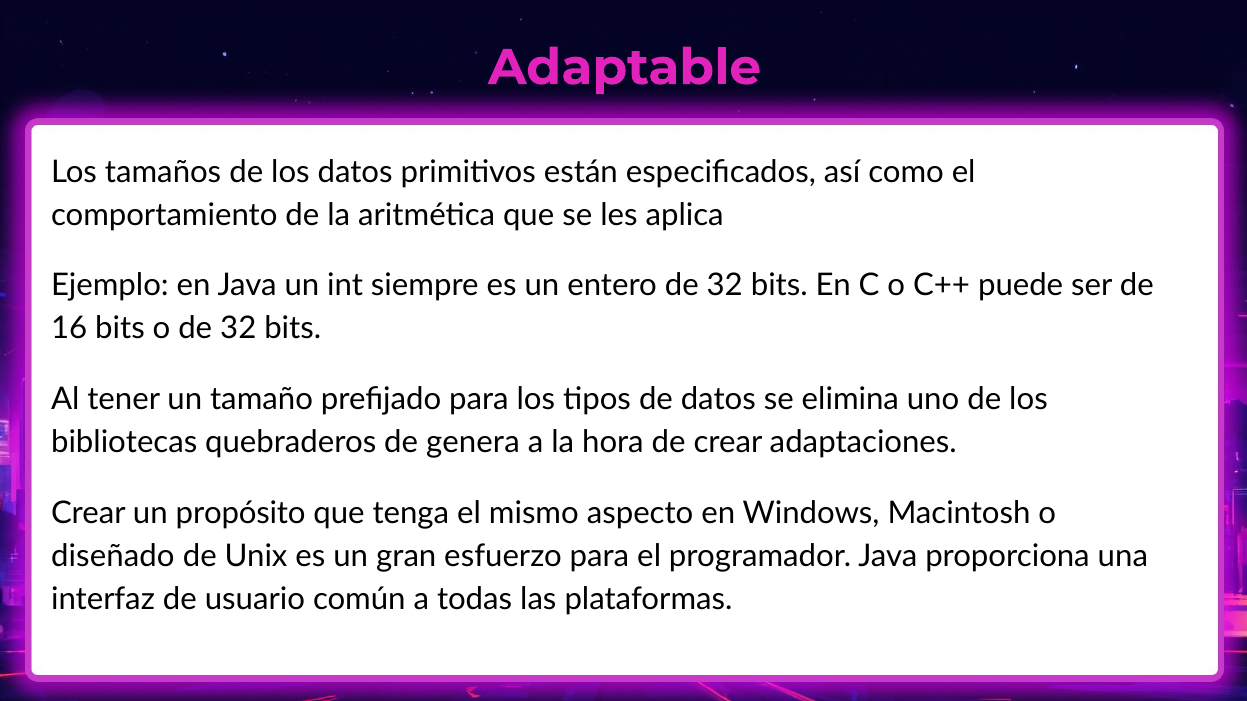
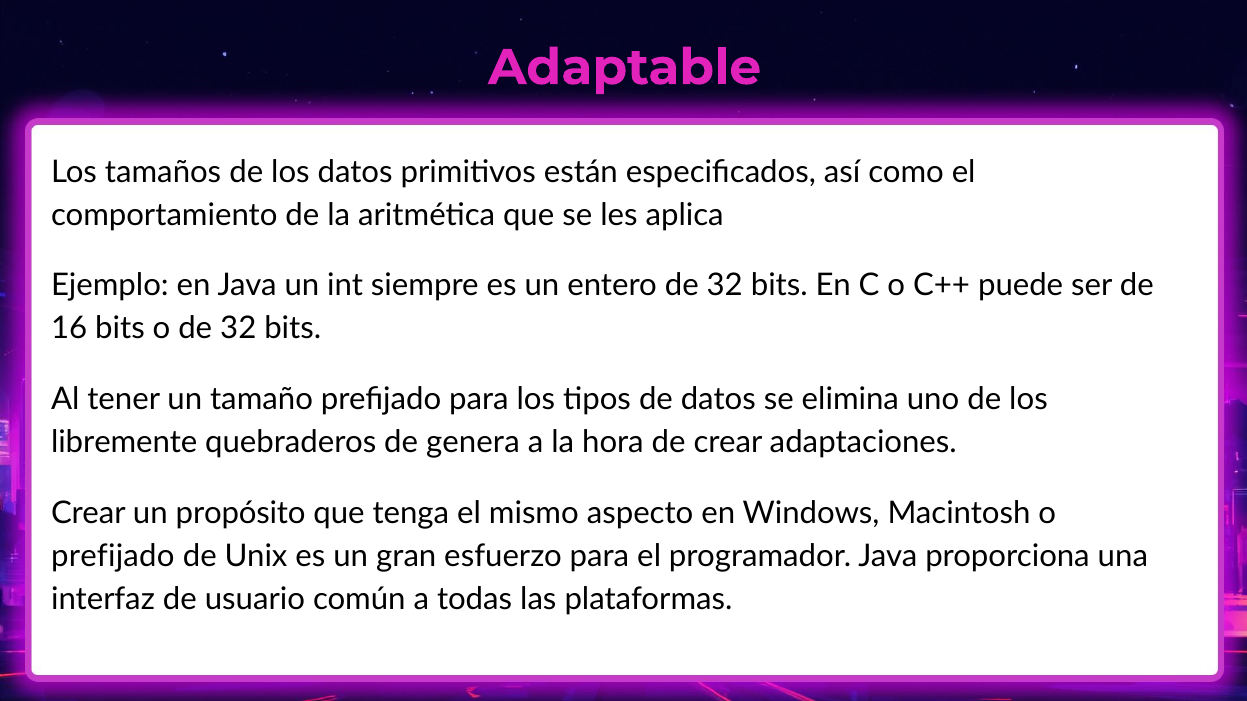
bibliotecas: bibliotecas -> libremente (124, 443)
diseñado: diseñado -> prefijado (113, 556)
